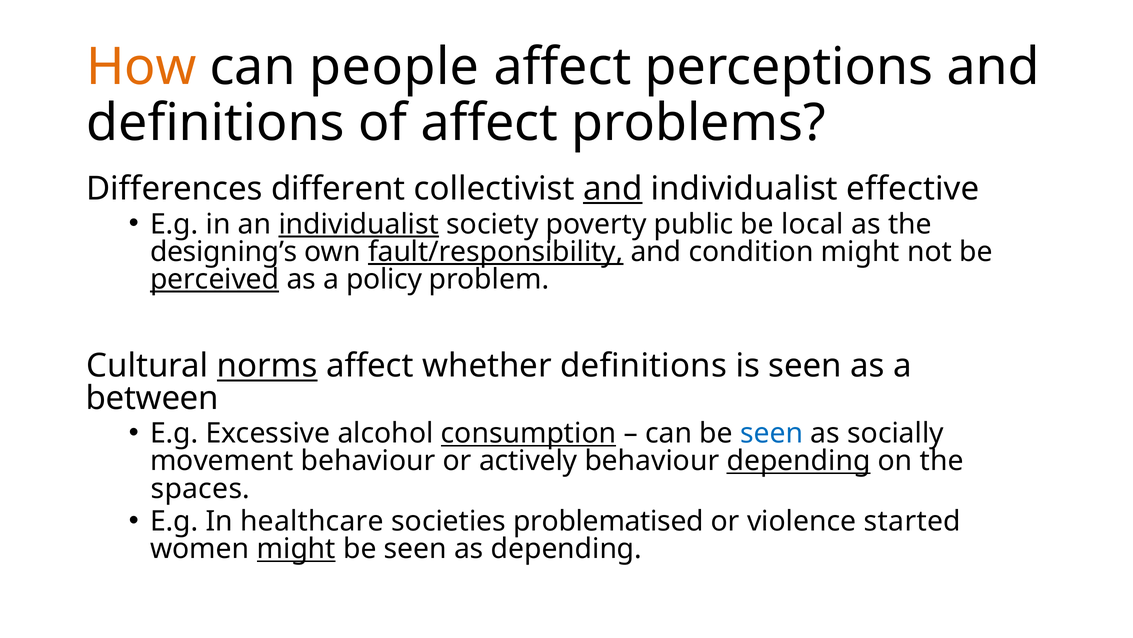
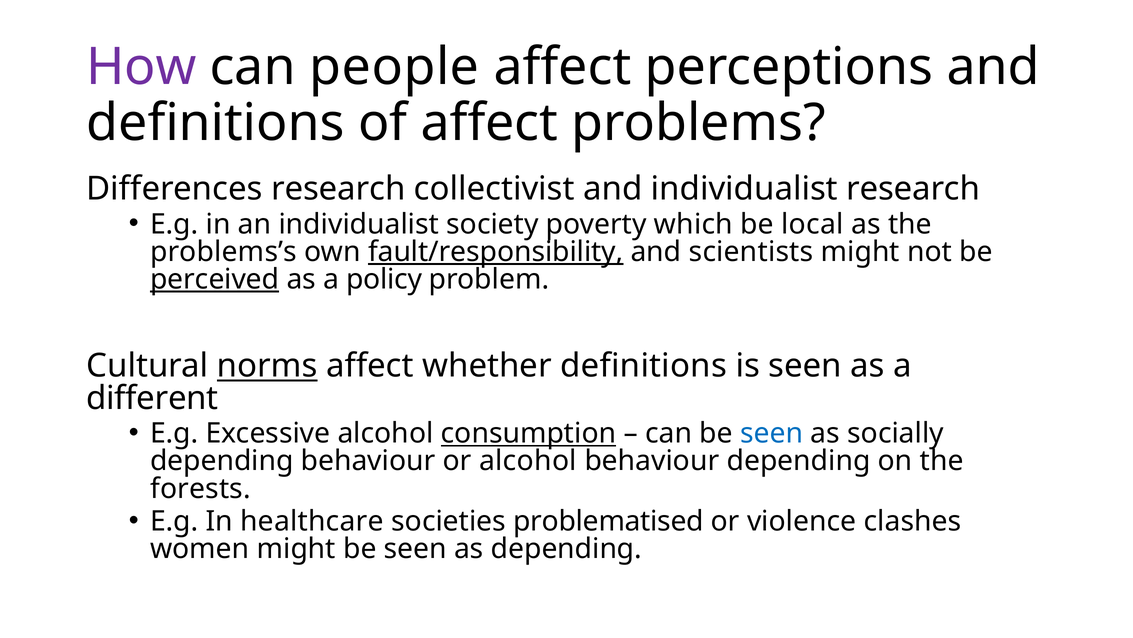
How colour: orange -> purple (141, 67)
Differences different: different -> research (338, 189)
and underline: present -> none (613, 189)
individualist effective: effective -> research (913, 189)
individualist underline: present -> none (359, 224)
public: public -> which (693, 224)
designing’s: designing’s -> problems’s (223, 252)
condition: condition -> scientists (751, 252)
between: between -> different (152, 398)
movement: movement -> depending (222, 461)
or actively: actively -> alcohol (528, 461)
depending underline: present -> none (799, 461)
spaces: spaces -> forests (200, 488)
started: started -> clashes (912, 521)
might underline: present -> none (296, 549)
